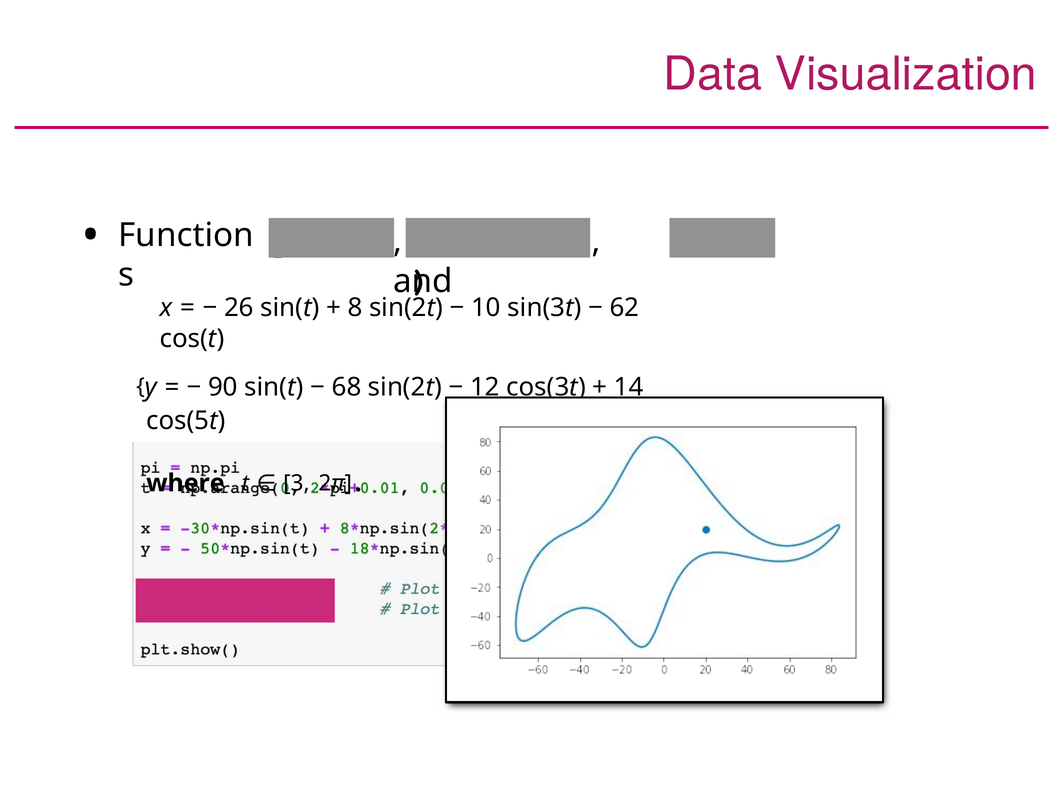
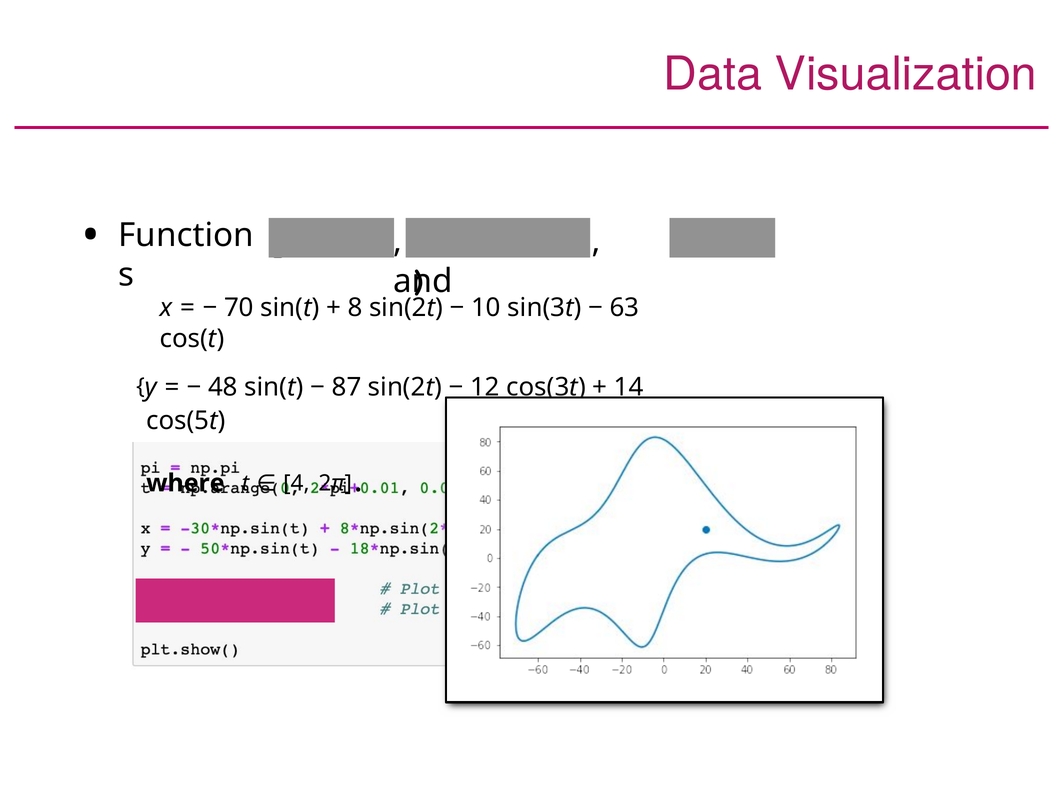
26: 26 -> 70 (239, 308)
62: 62 -> 63 (624, 308)
90: 90 -> 48 (223, 387)
68: 68 -> 87 (347, 387)
3: 3 -> 4 (296, 484)
